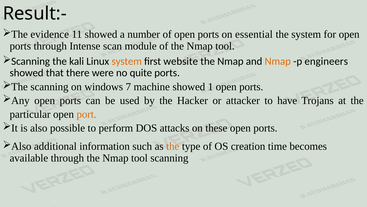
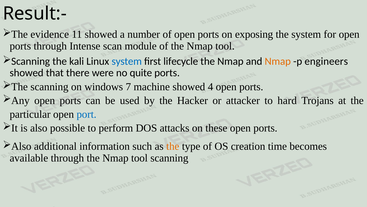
essential: essential -> exposing (254, 34)
system colour: orange -> blue (127, 61)
website: website -> lifecycle (181, 61)
1: 1 -> 4 (210, 87)
have: have -> hard (287, 100)
port colour: orange -> blue (87, 114)
